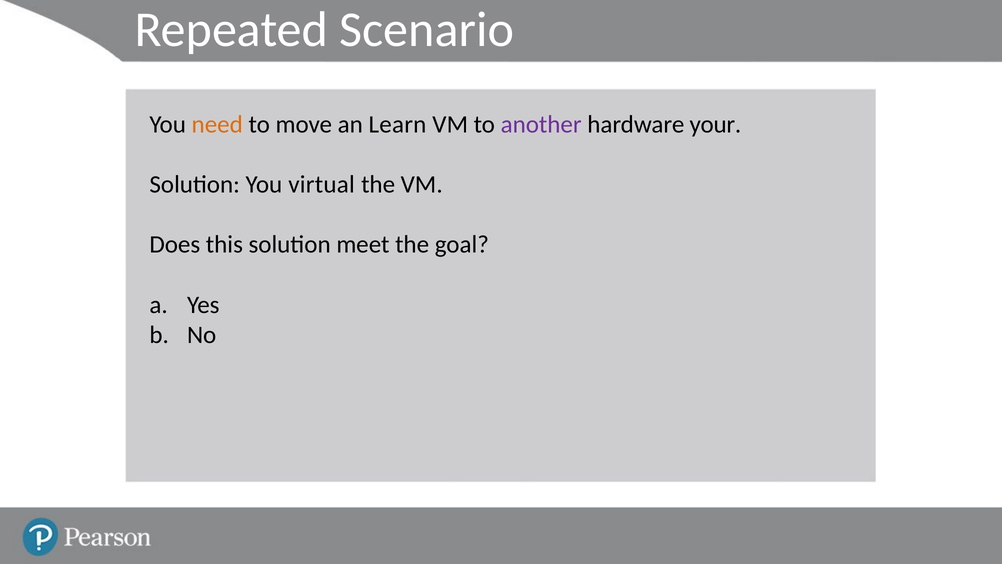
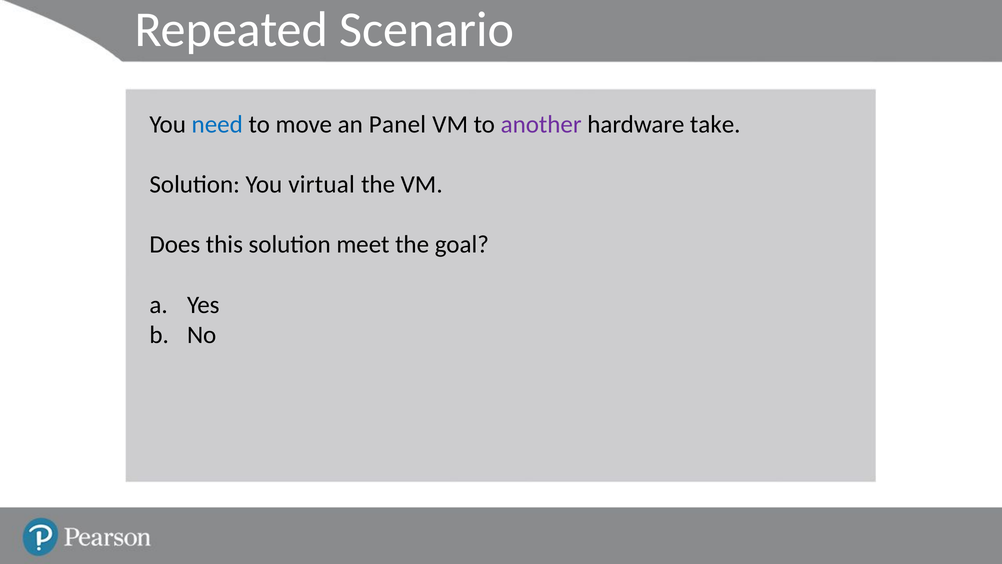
need colour: orange -> blue (217, 124)
Learn: Learn -> Panel (397, 124)
your: your -> take (715, 124)
